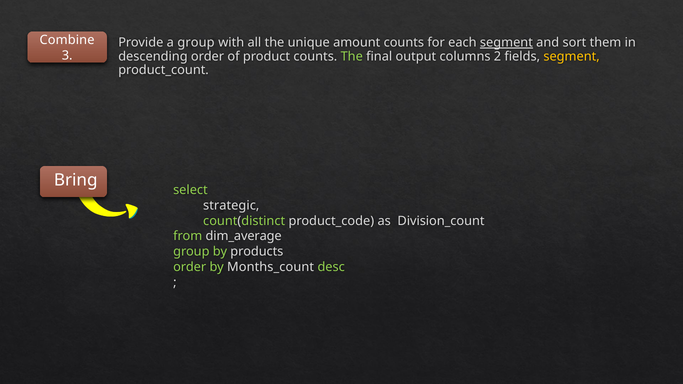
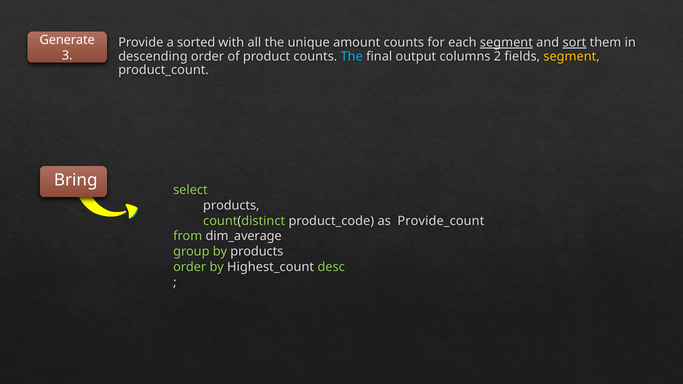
Combine: Combine -> Generate (67, 40)
a group: group -> sorted (196, 43)
sort underline: none -> present (574, 43)
The colour: light green -> light blue (352, 56)
strategic: strategic -> products (231, 206)
Division_count: Division_count -> Provide_count (441, 221)
Months_count: Months_count -> Highest_count (271, 267)
